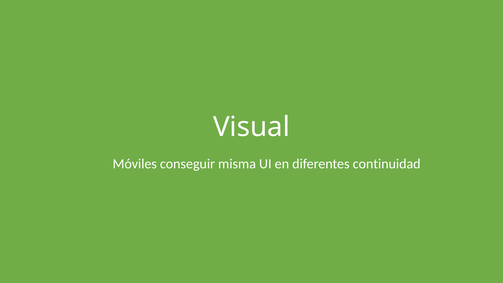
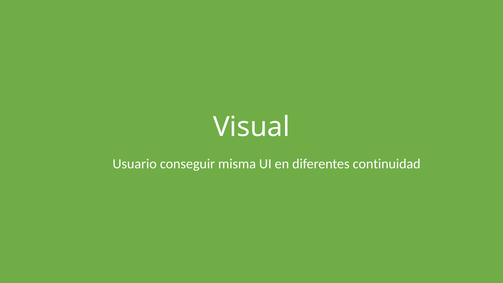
Móviles: Móviles -> Usuario (135, 164)
